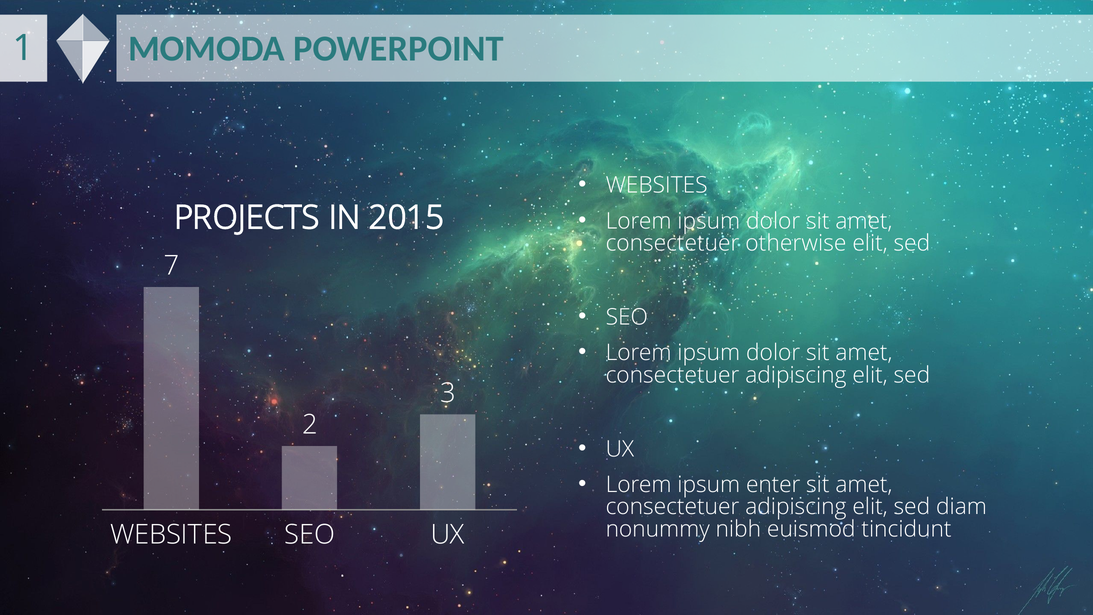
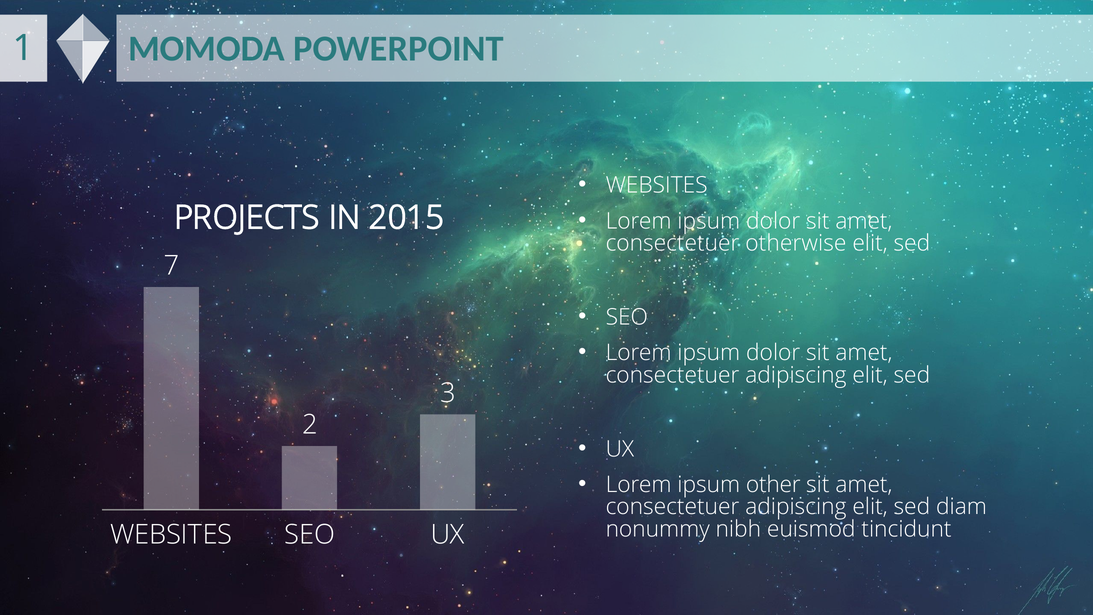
enter: enter -> other (773, 485)
